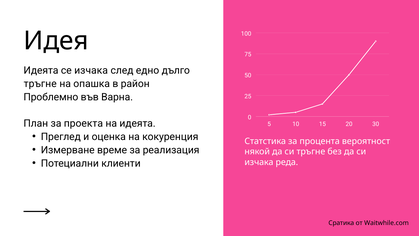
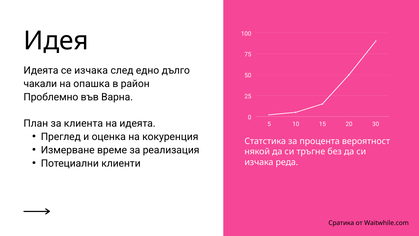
тръгне: тръгне -> чакали (40, 84)
проекта: проекта -> клиента (83, 123)
